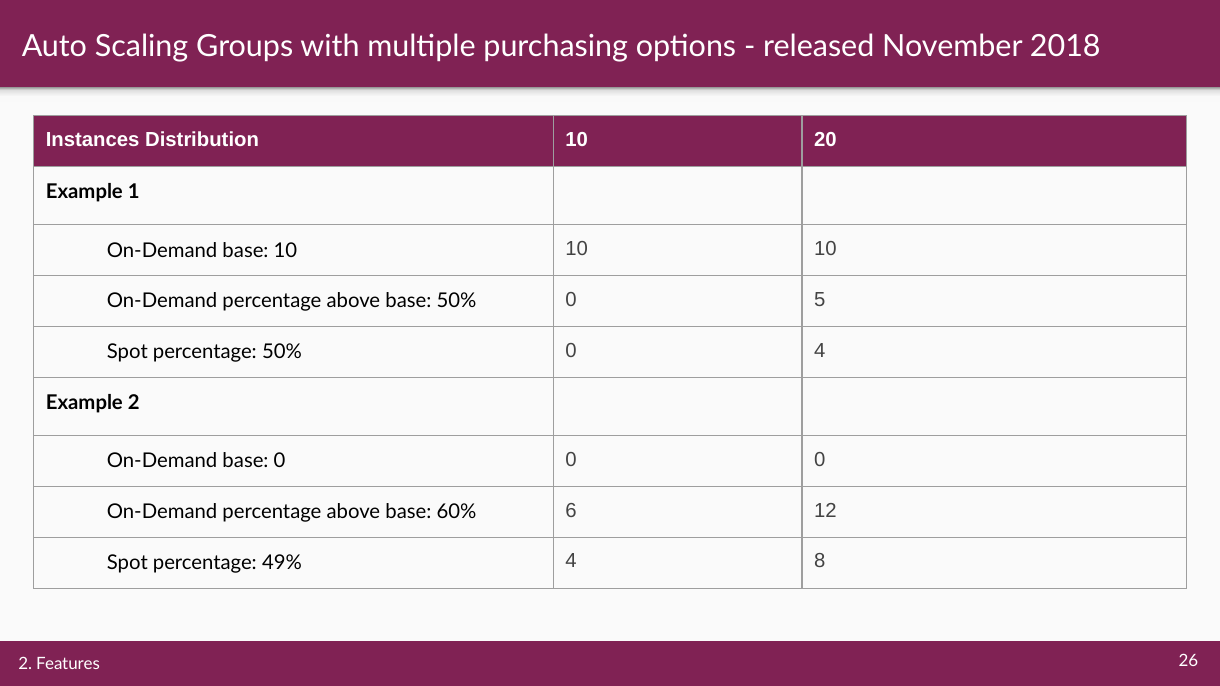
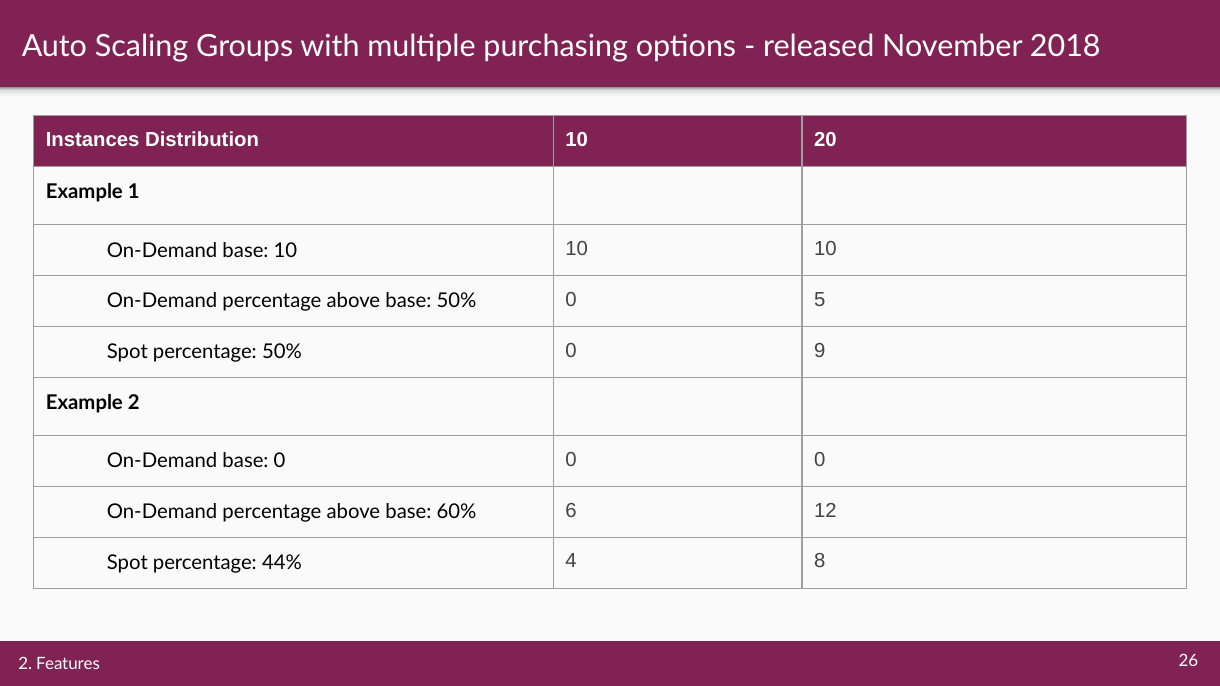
0 4: 4 -> 9 (820, 351)
49%: 49% -> 44% (282, 563)
